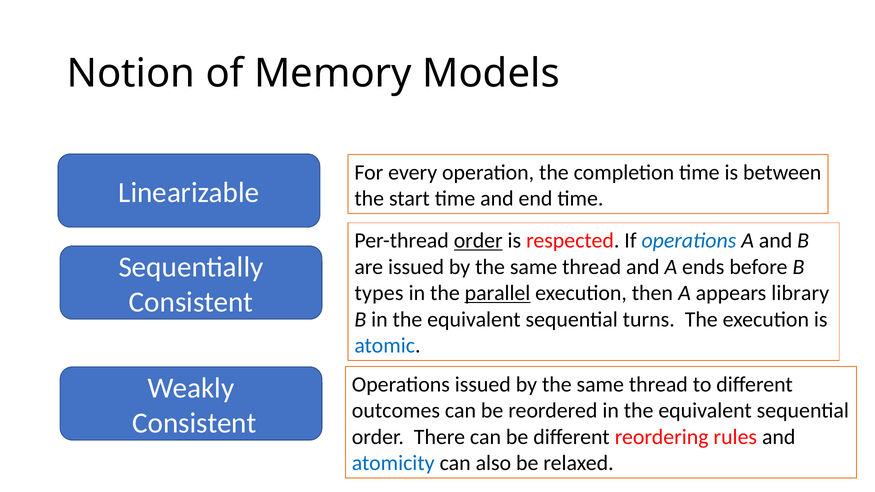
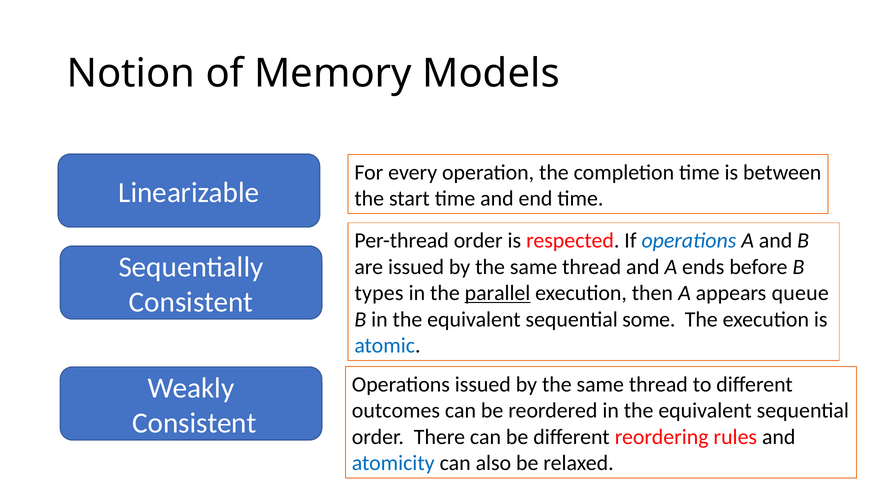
order underline: present -> none (478, 241)
library: library -> queue (800, 293)
turns: turns -> some (649, 319)
